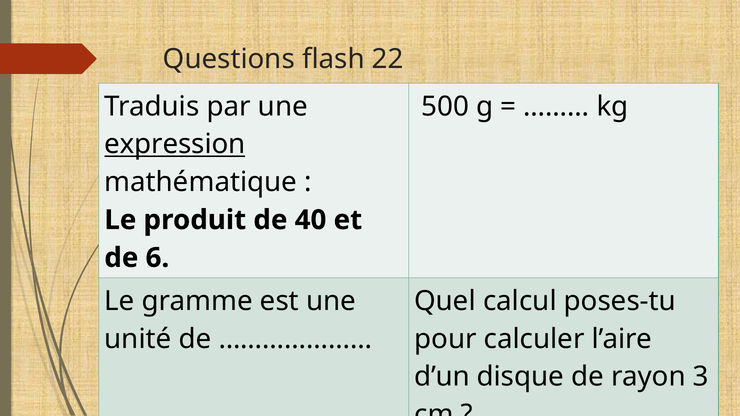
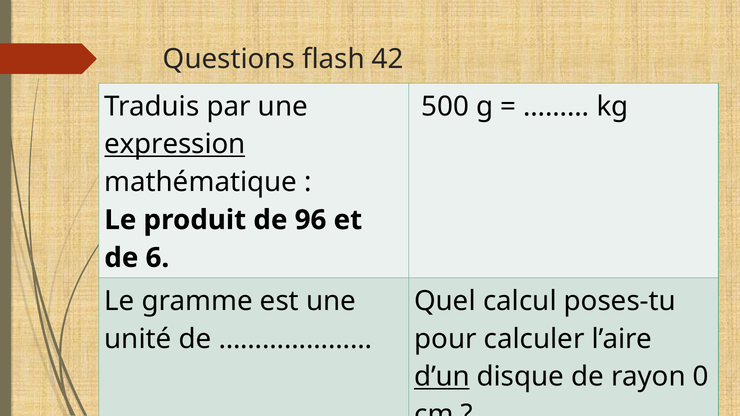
22: 22 -> 42 (388, 59)
40: 40 -> 96 (311, 220)
d’un underline: none -> present (442, 377)
3: 3 -> 0 (701, 377)
